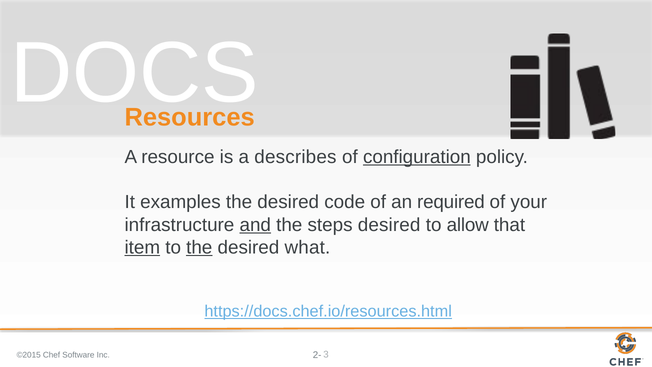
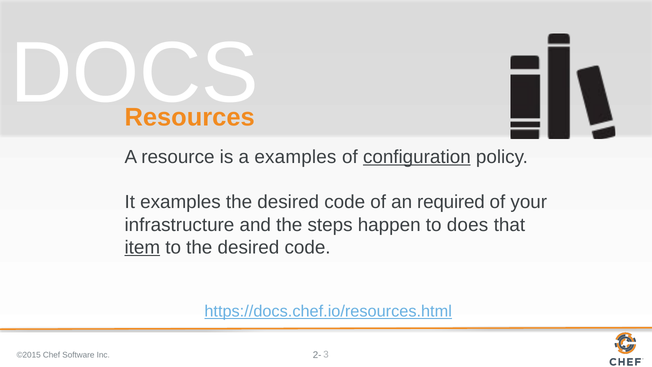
a describes: describes -> examples (295, 157)
and underline: present -> none (255, 225)
steps desired: desired -> happen (389, 225)
allow: allow -> does (468, 225)
the underline: present -> none (199, 247)
what: what -> code (308, 247)
